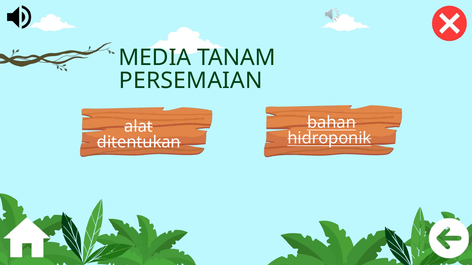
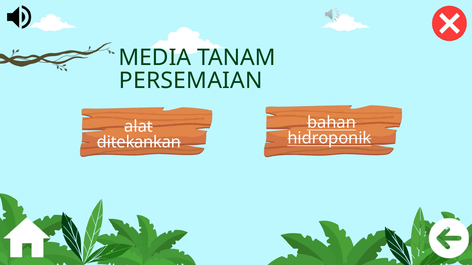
ditentukan: ditentukan -> ditekankan (139, 142)
